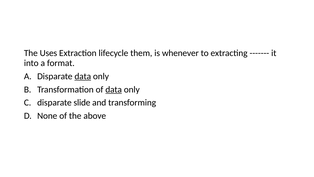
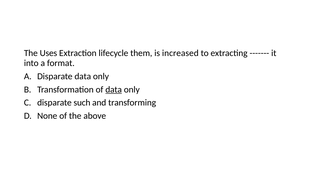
whenever: whenever -> increased (180, 53)
data underline: present -> none (83, 76)
slide: slide -> such (82, 102)
